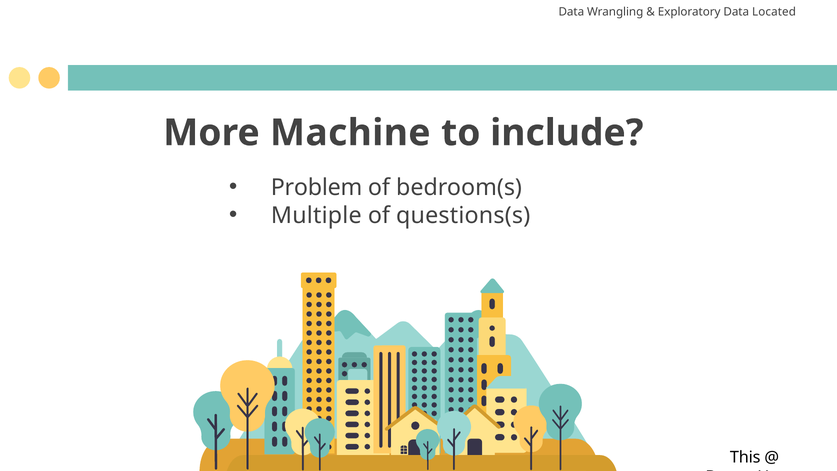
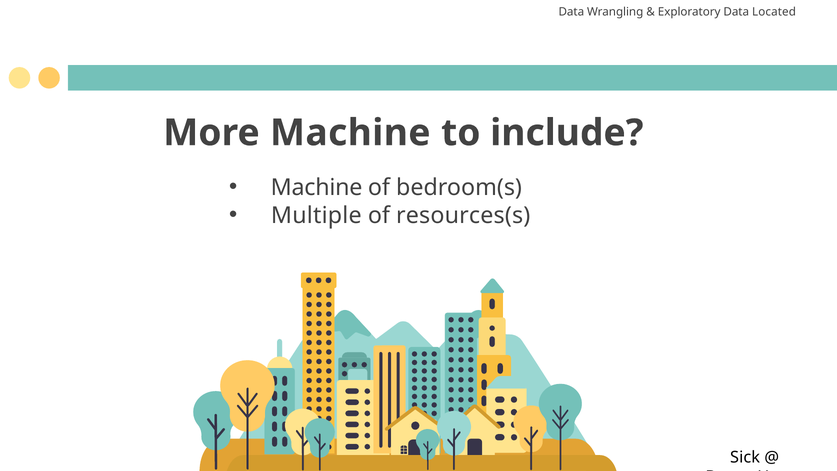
Problem: Problem -> Machine (317, 187)
questions(s: questions(s -> resources(s (463, 215)
This: This -> Sick (745, 457)
